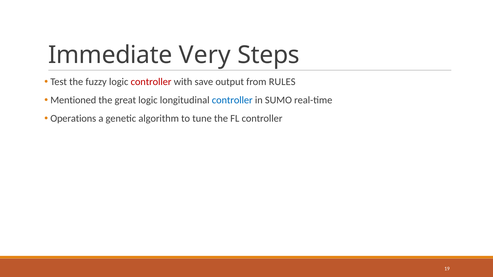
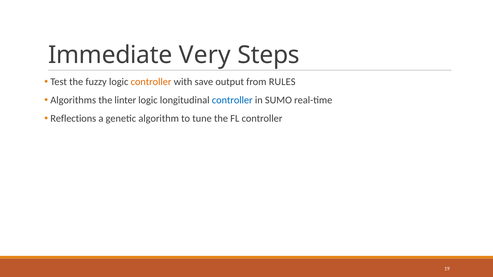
controller colour: red -> orange (151, 82)
Mentioned: Mentioned -> Algorithms (73, 100)
great: great -> linter (125, 100)
Operations: Operations -> Reflections (73, 119)
